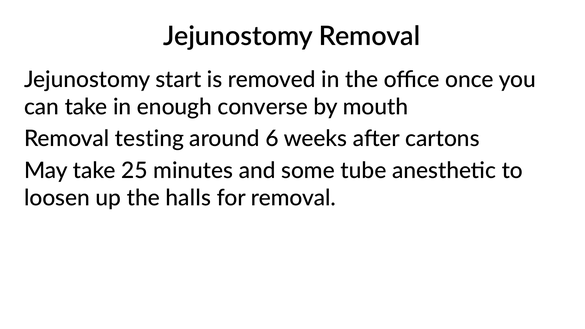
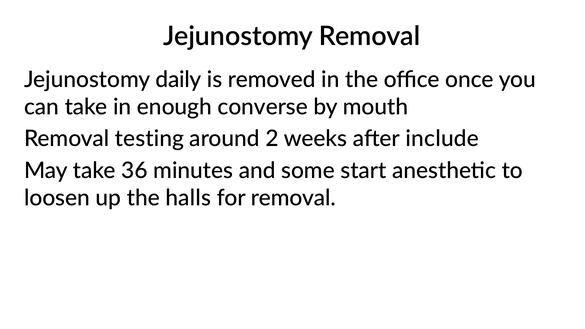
start: start -> daily (178, 80)
6: 6 -> 2 (272, 139)
cartons: cartons -> include (442, 139)
25: 25 -> 36 (134, 171)
tube: tube -> start (364, 171)
